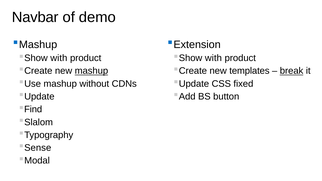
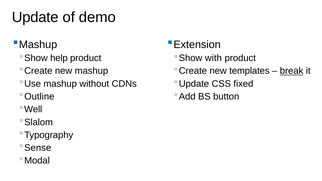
Navbar: Navbar -> Update (35, 17)
with: with -> help (59, 58)
mashup underline: present -> none (91, 71)
Update: Update -> Outline (39, 97)
Find: Find -> Well (33, 109)
